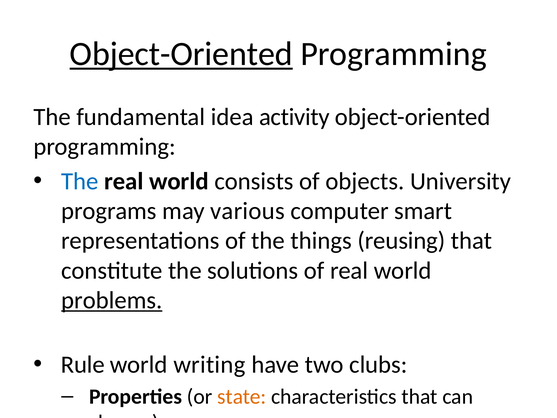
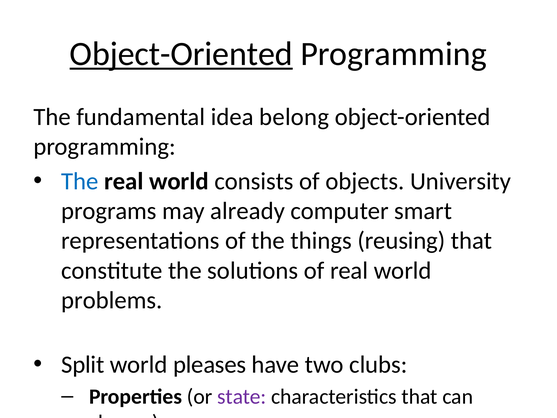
activity: activity -> belong (294, 117)
various: various -> already (248, 211)
problems underline: present -> none (112, 300)
Rule: Rule -> Split (83, 364)
writing: writing -> pleases (210, 364)
state colour: orange -> purple (242, 396)
